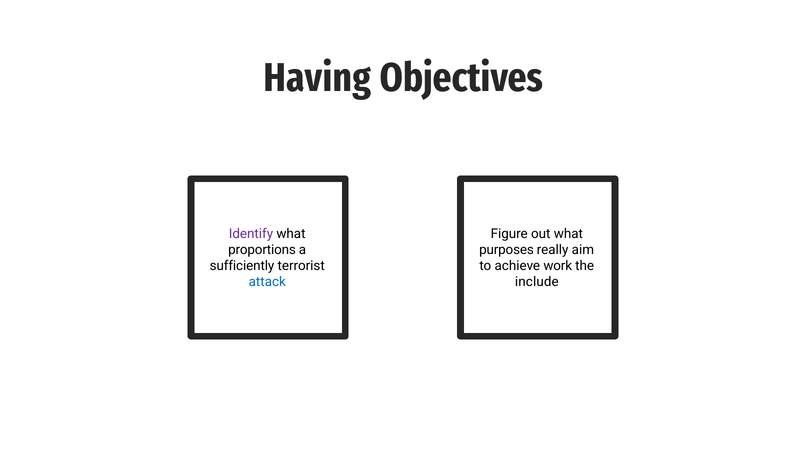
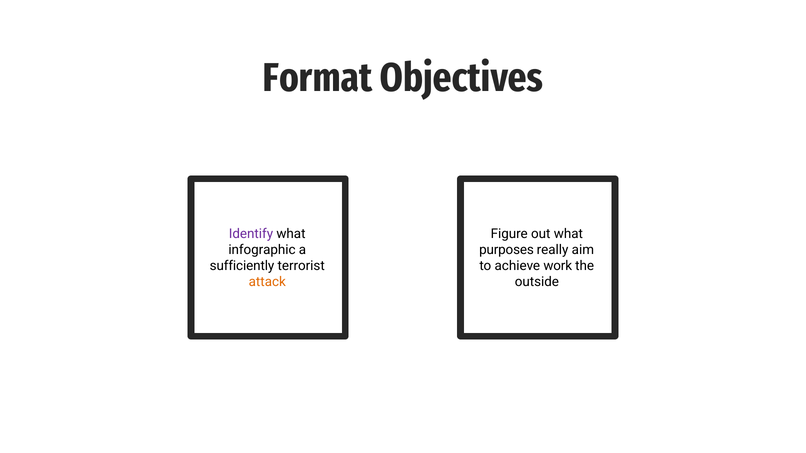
Having: Having -> Format (317, 78)
proportions: proportions -> infographic (262, 250)
attack colour: blue -> orange (267, 282)
include: include -> outside (537, 282)
